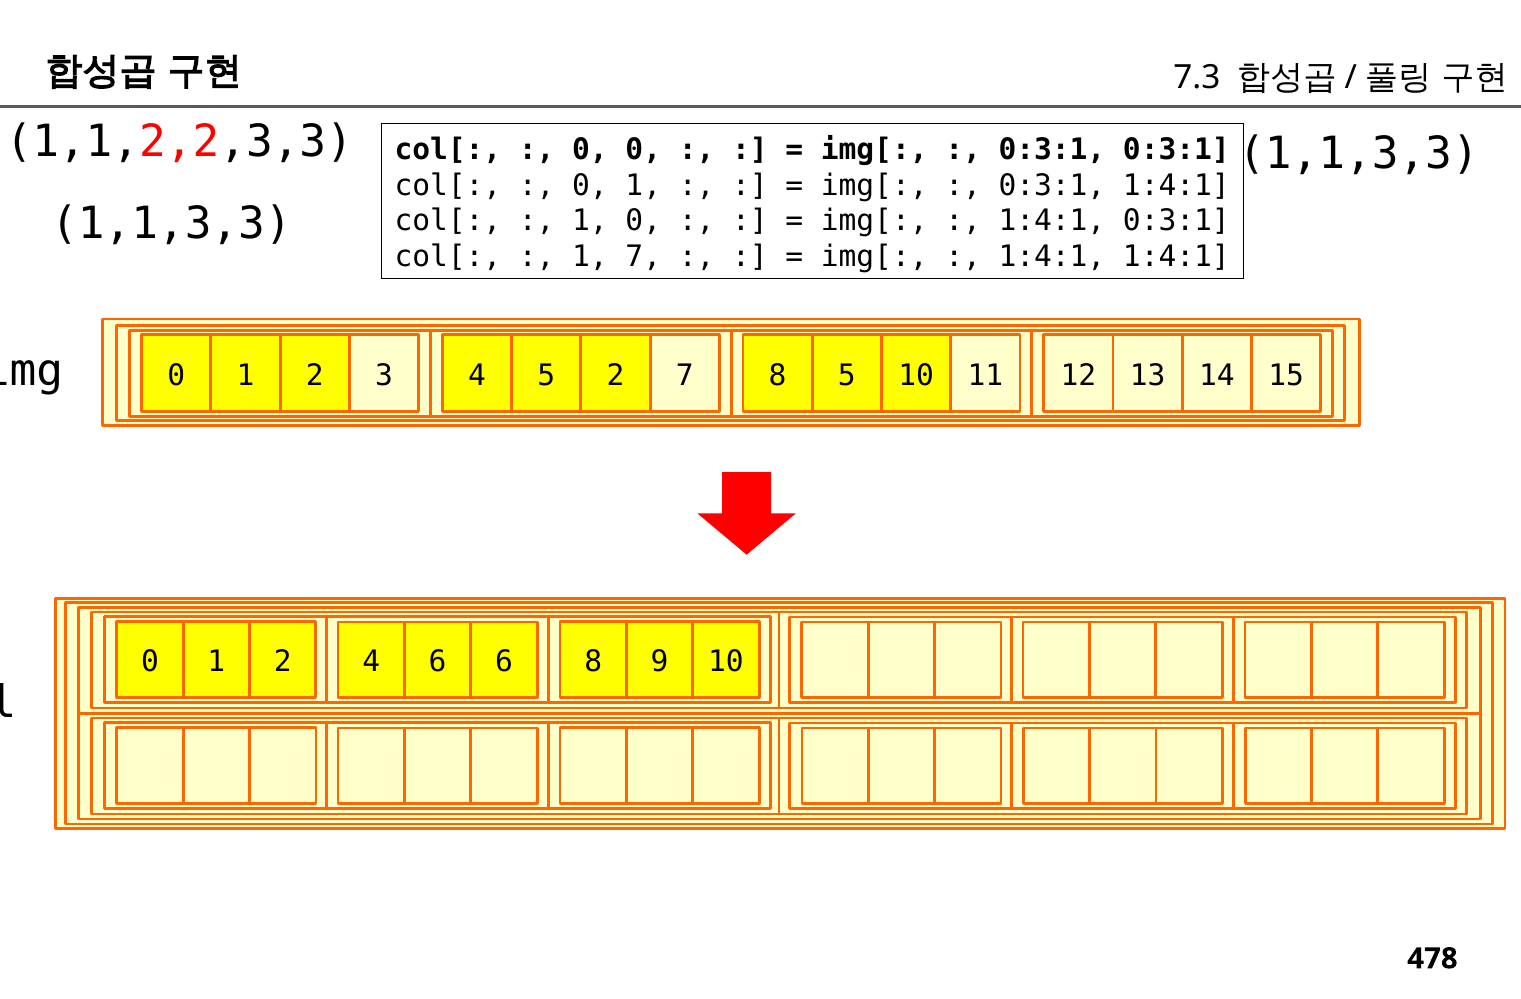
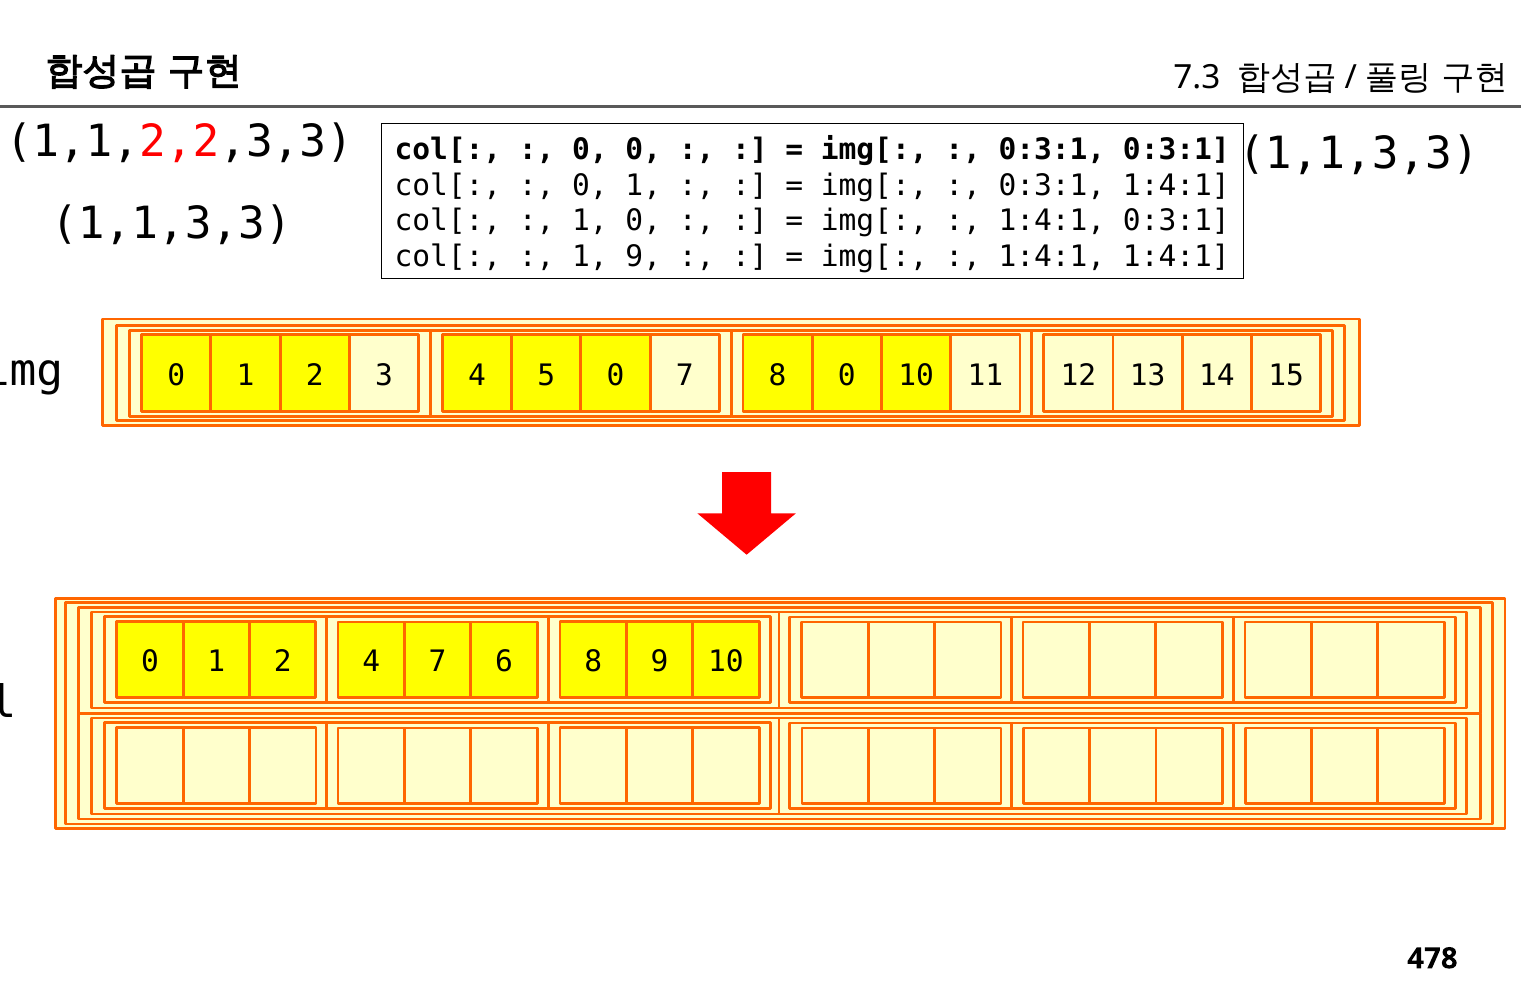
1 7: 7 -> 9 (643, 257)
5 2: 2 -> 0 (615, 375)
8 5: 5 -> 0 (847, 375)
4 6: 6 -> 7 (438, 662)
